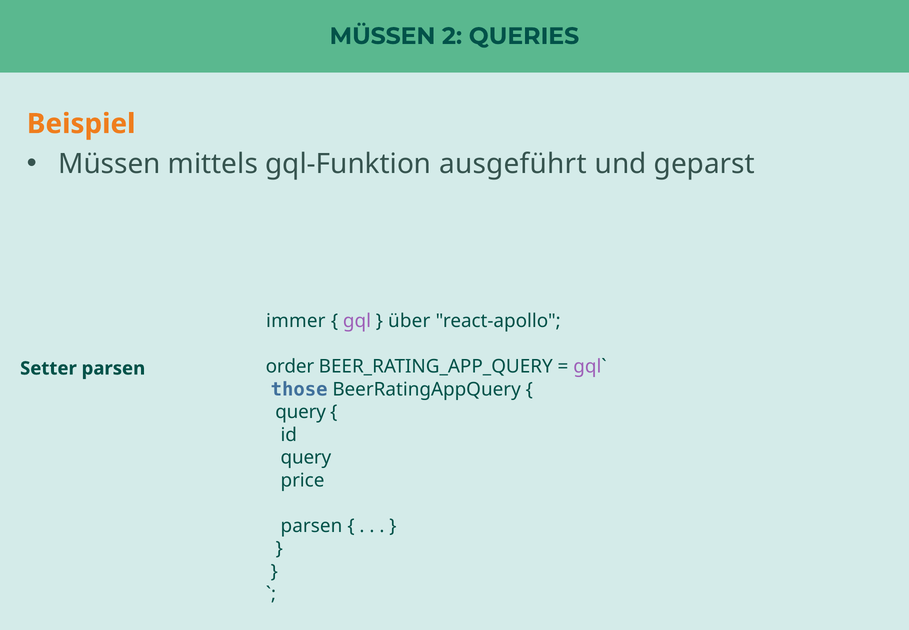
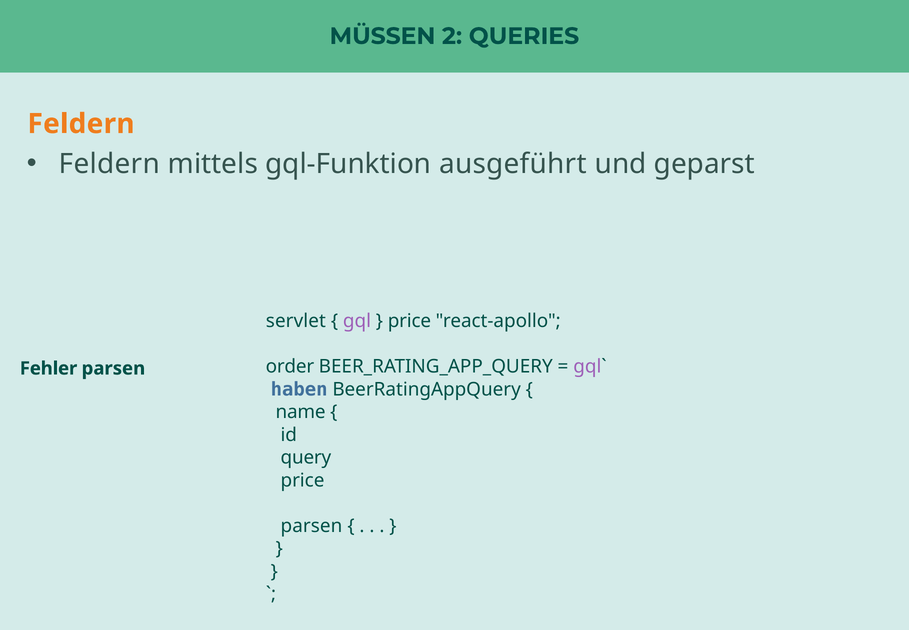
Beispiel: Beispiel -> Feldern (81, 124)
Müssen: Müssen -> Feldern (109, 164)
immer: immer -> servlet (296, 321)
über: über -> price (409, 321)
Setter: Setter -> Fehler (48, 368)
those: those -> haben (299, 389)
query: query -> name (301, 412)
